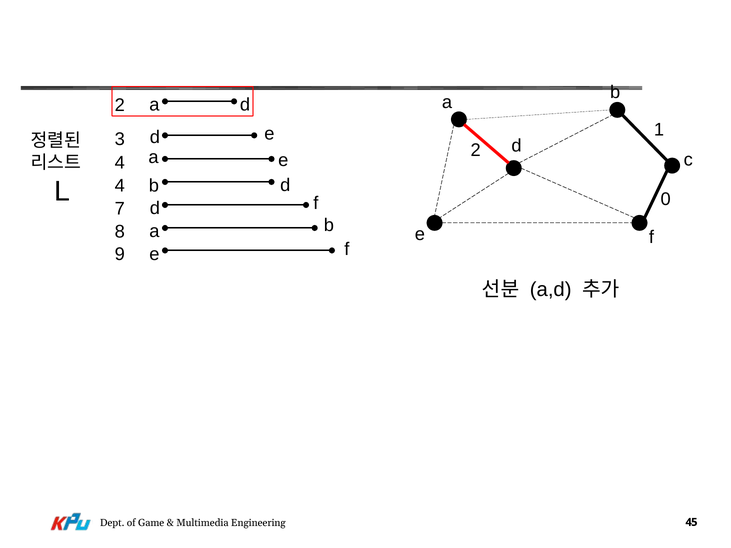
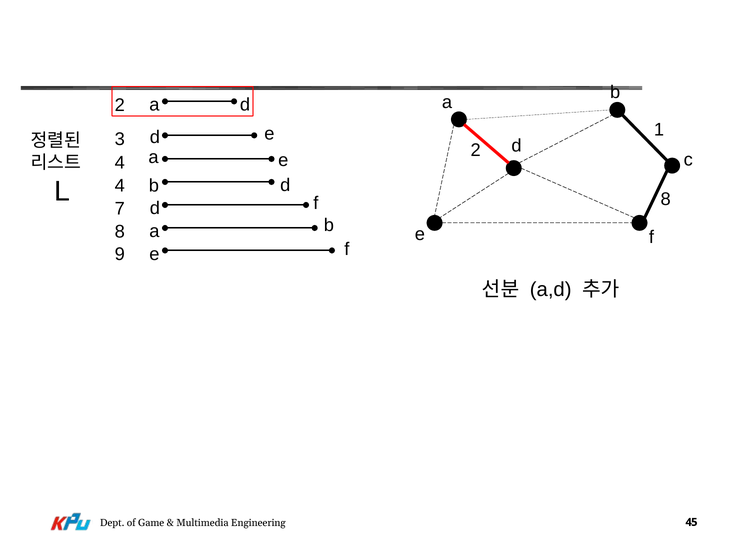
L 0: 0 -> 8 (666, 199)
